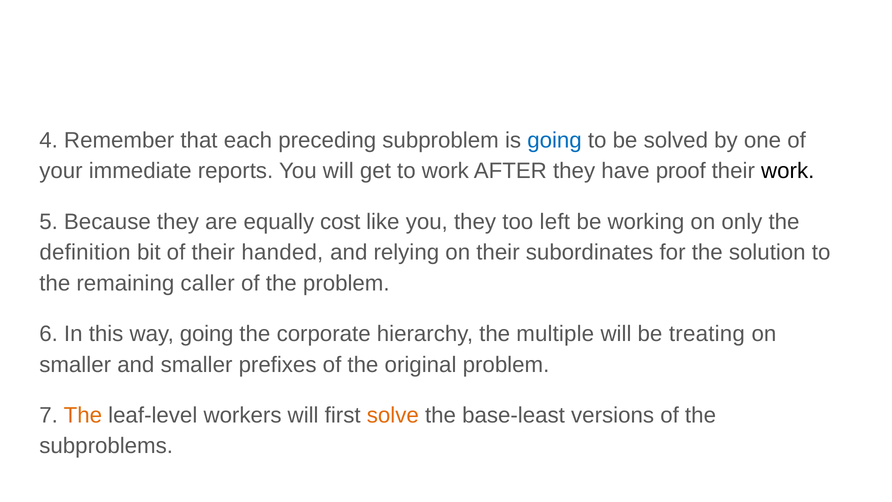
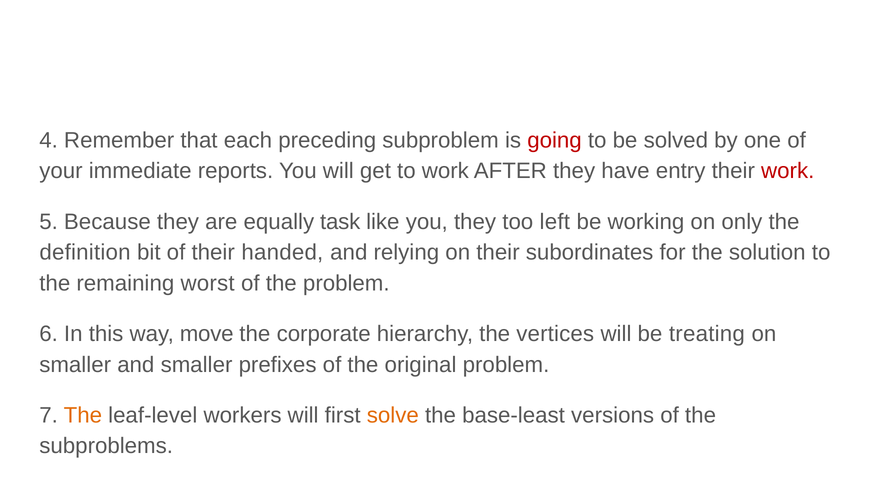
going colour: blue -> red (555, 140)
proof: proof -> entry (681, 171)
work colour: black -> red (788, 171)
cost: cost -> task (340, 222)
caller: caller -> worst (208, 283)
way going: going -> move (207, 334)
multiple: multiple -> vertices (555, 334)
